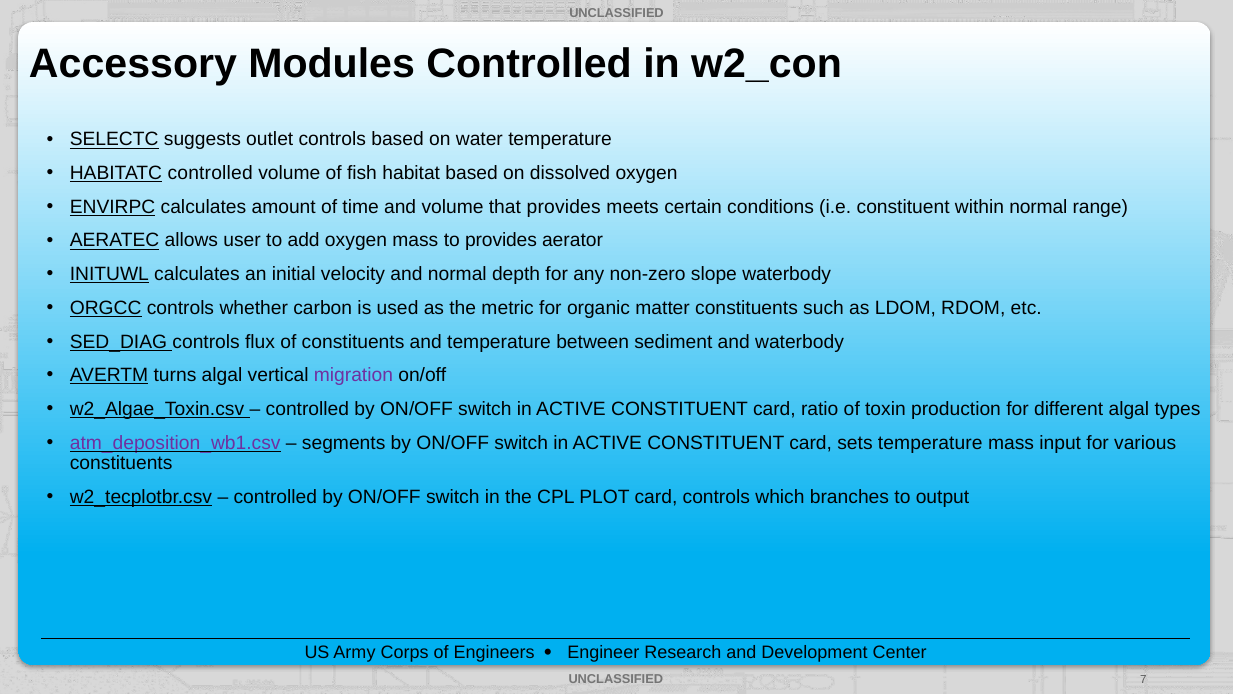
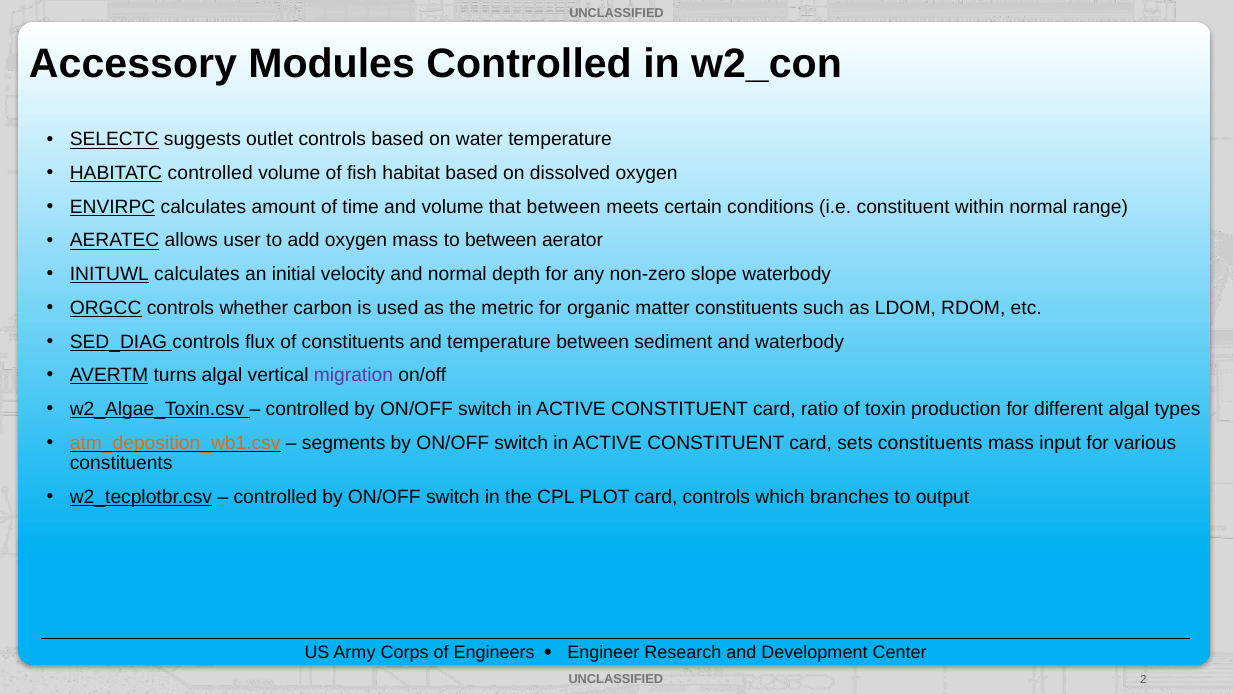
that provides: provides -> between (564, 207)
to provides: provides -> between (501, 240)
atm_deposition_wb1.csv colour: purple -> orange (175, 443)
sets temperature: temperature -> constituents (930, 443)
7: 7 -> 2 (1143, 679)
